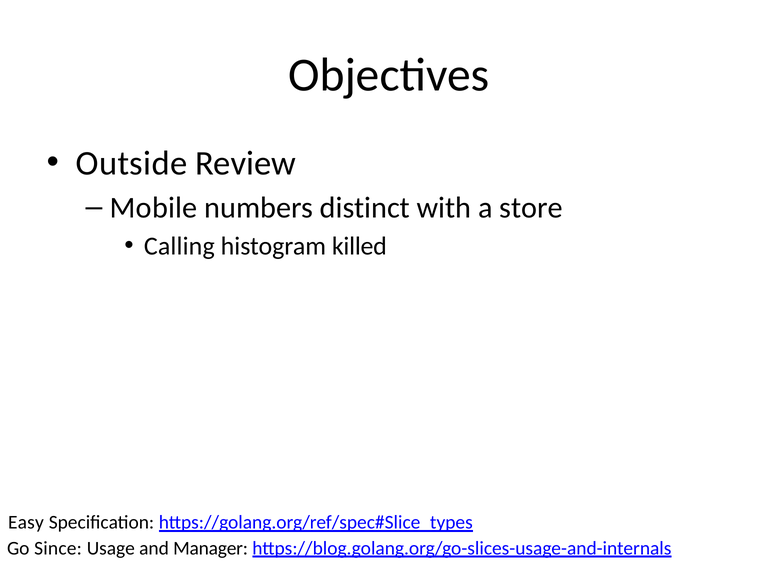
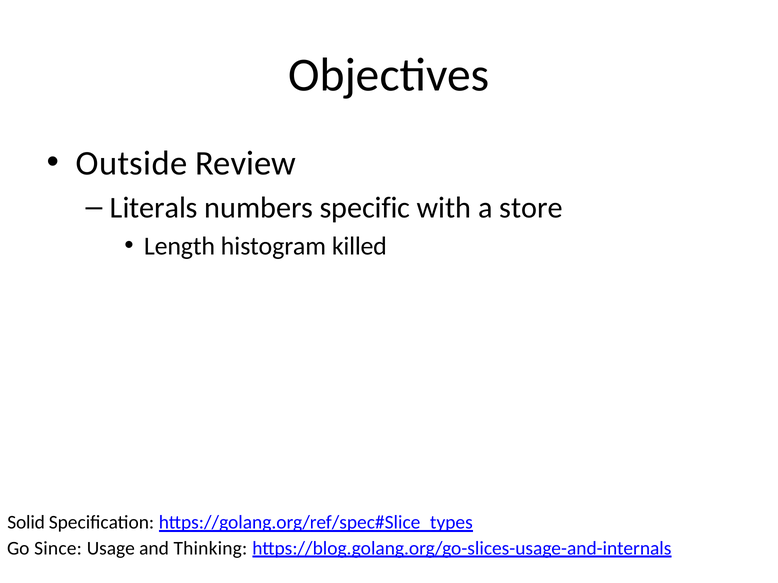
Mobile: Mobile -> Literals (154, 208)
distinct: distinct -> specific (365, 208)
Calling: Calling -> Length (179, 246)
Easy: Easy -> Solid (26, 523)
Manager: Manager -> Thinking (210, 549)
